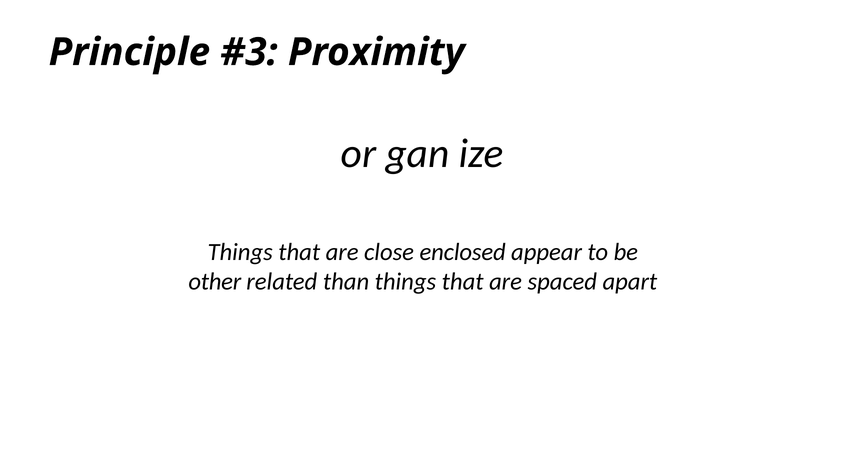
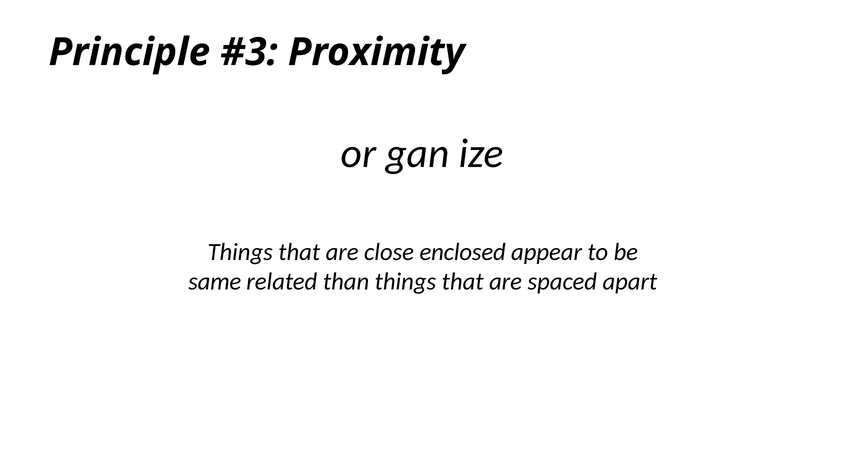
other: other -> same (215, 282)
